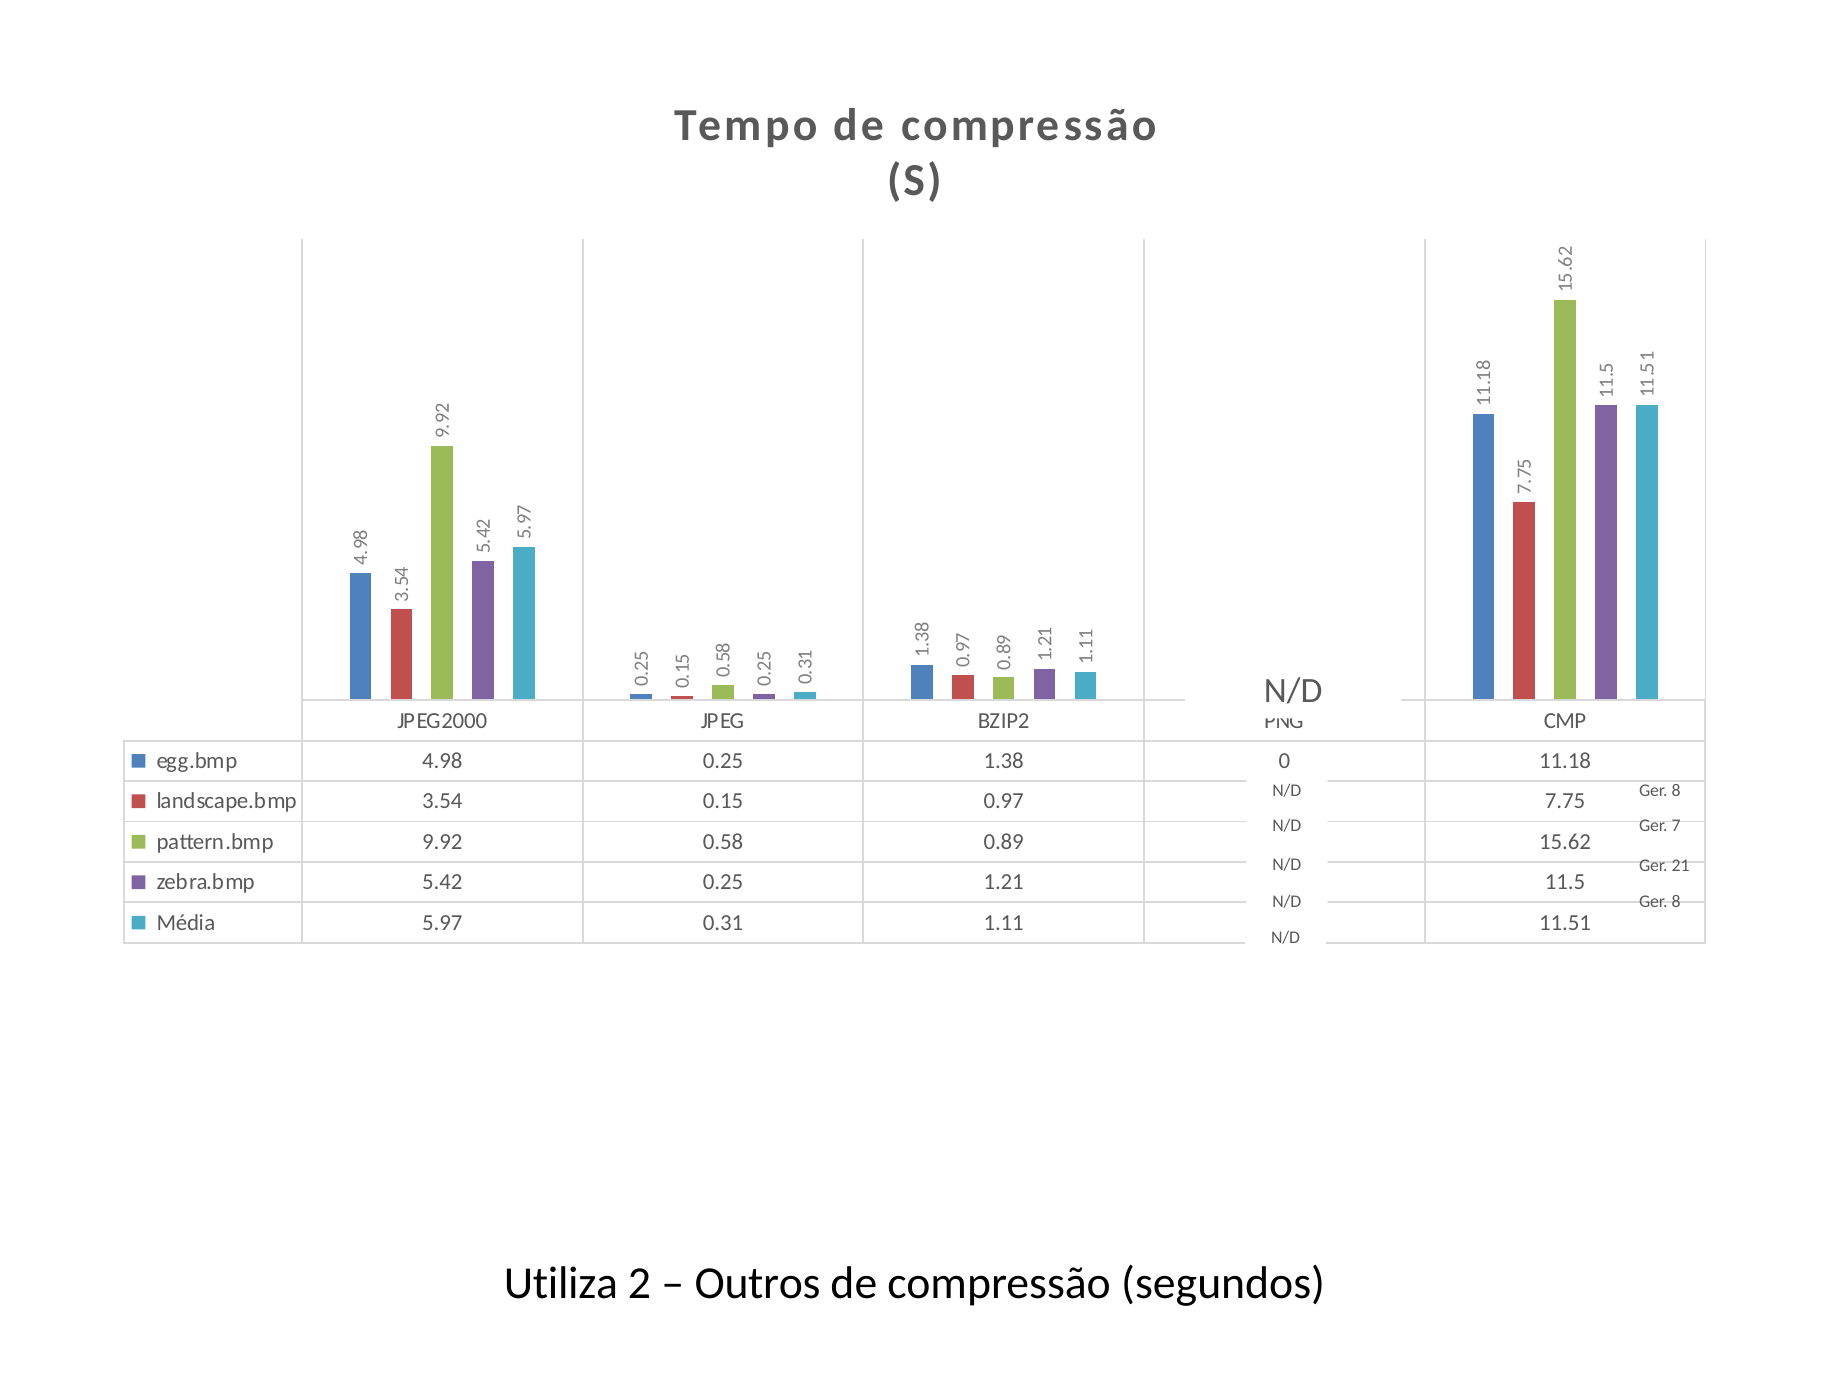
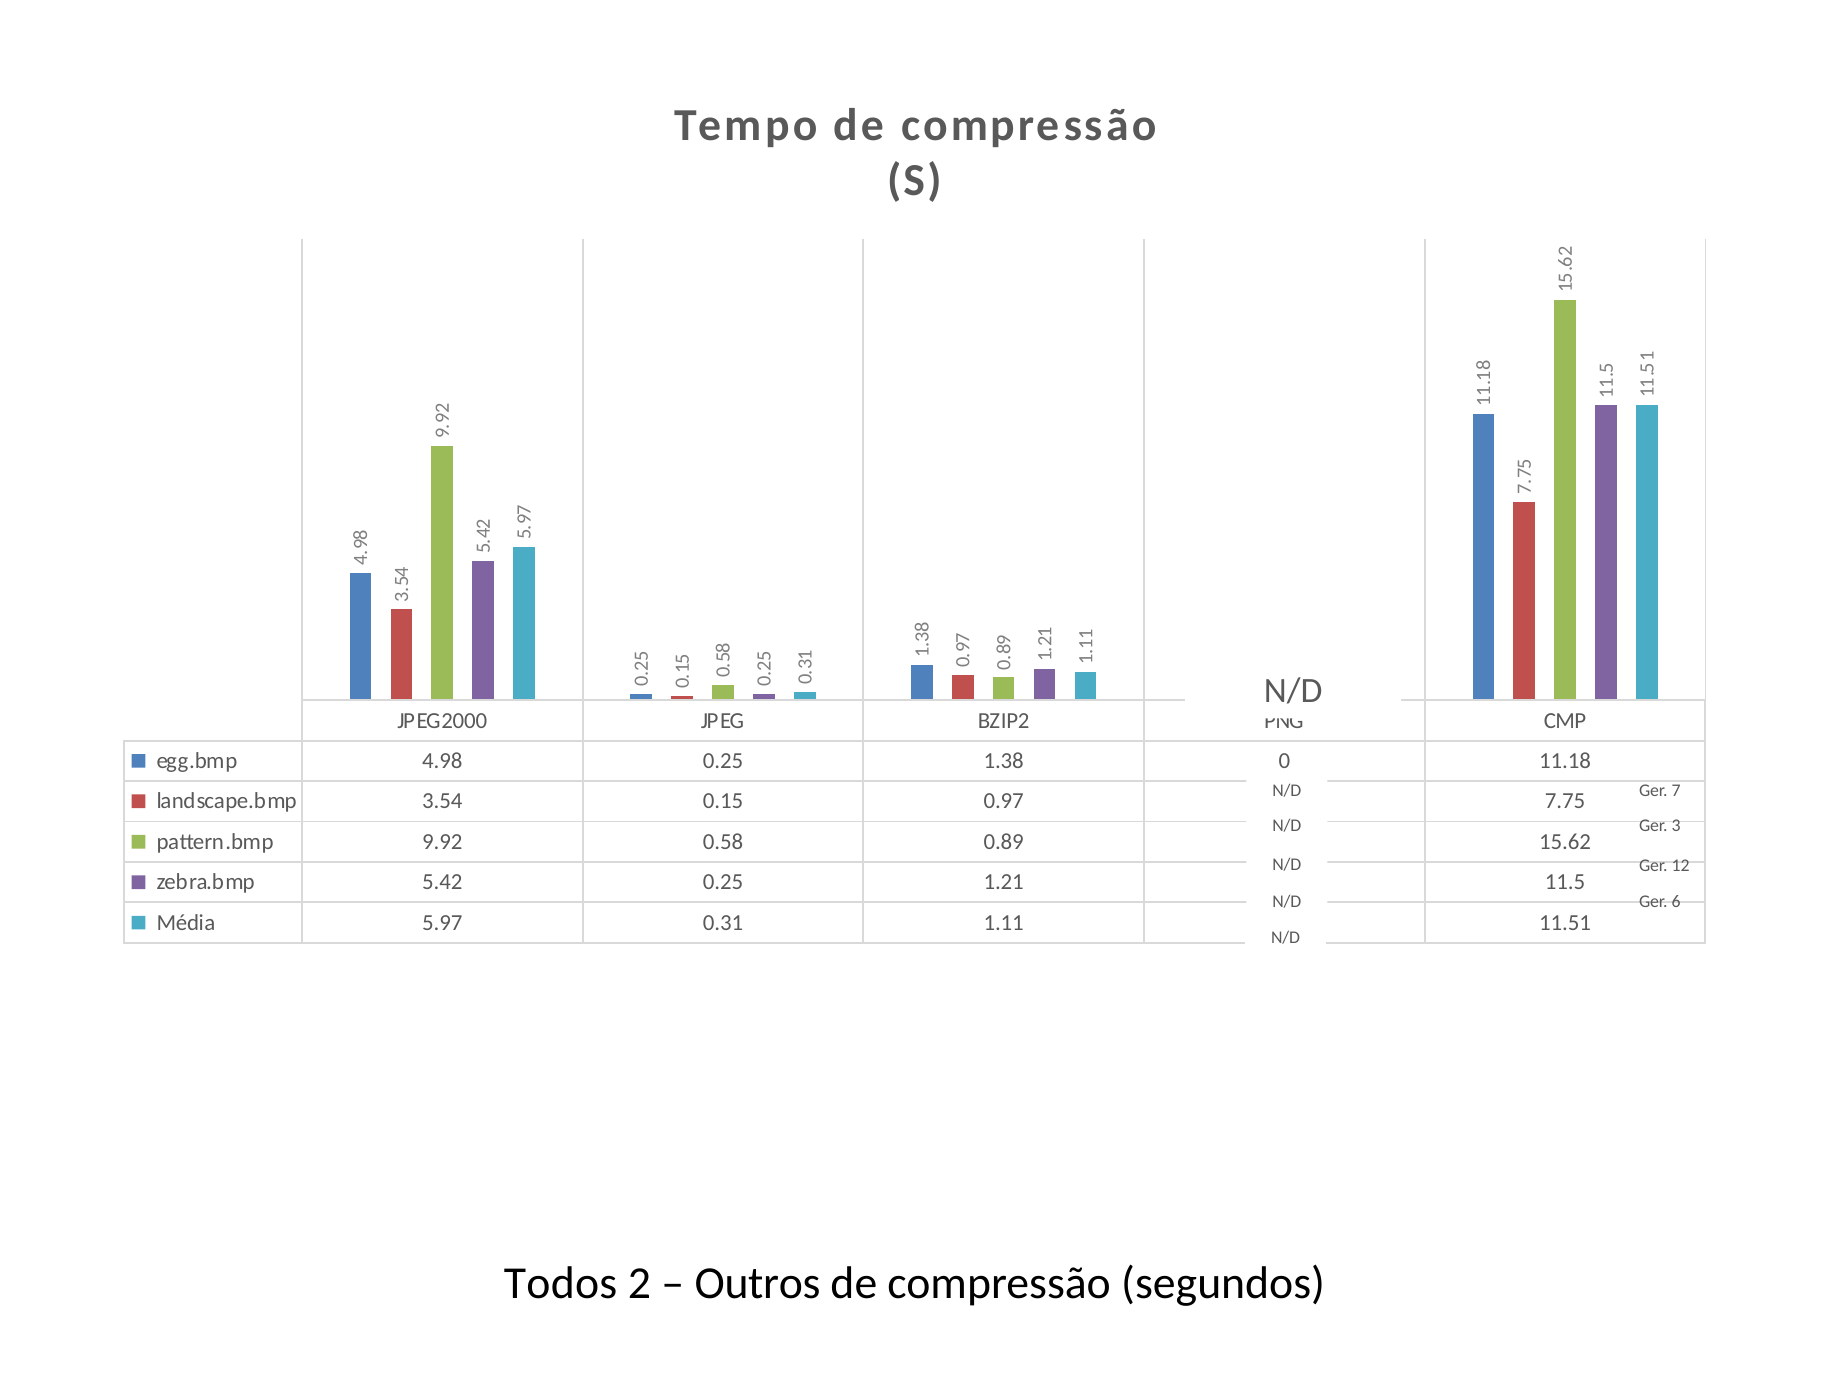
8: 8 -> 7 (1676, 790)
Ger 7: 7 -> 3 (1676, 826)
21: 21 -> 12 (1681, 866)
8: 8 -> 6 (1676, 901)
Utiliza: Utiliza -> Todos (561, 1283)
